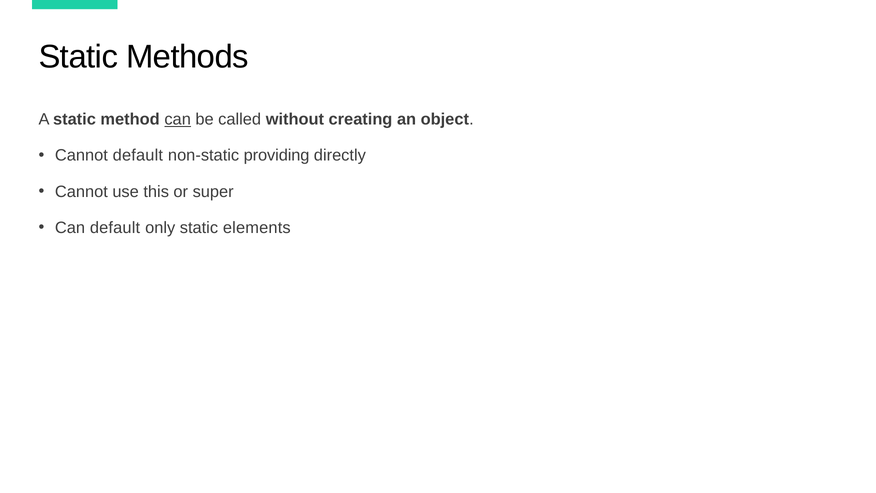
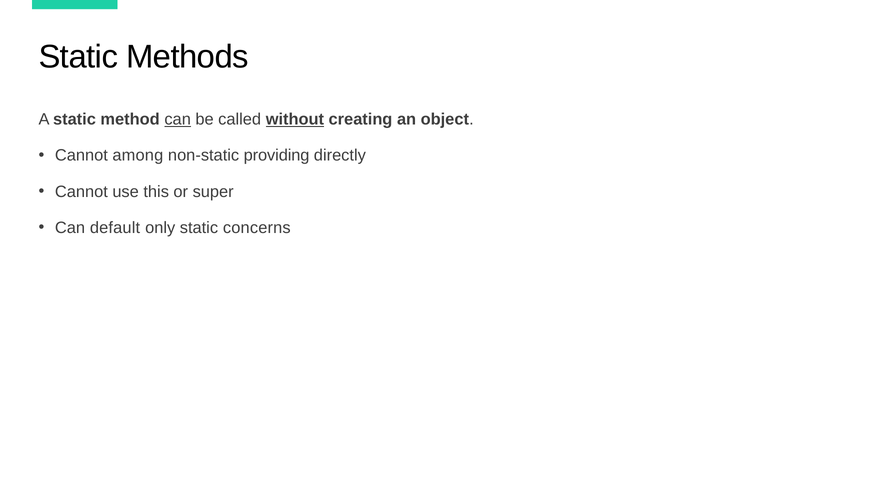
without underline: none -> present (295, 119)
Cannot default: default -> among (138, 155)
elements: elements -> concerns (257, 228)
